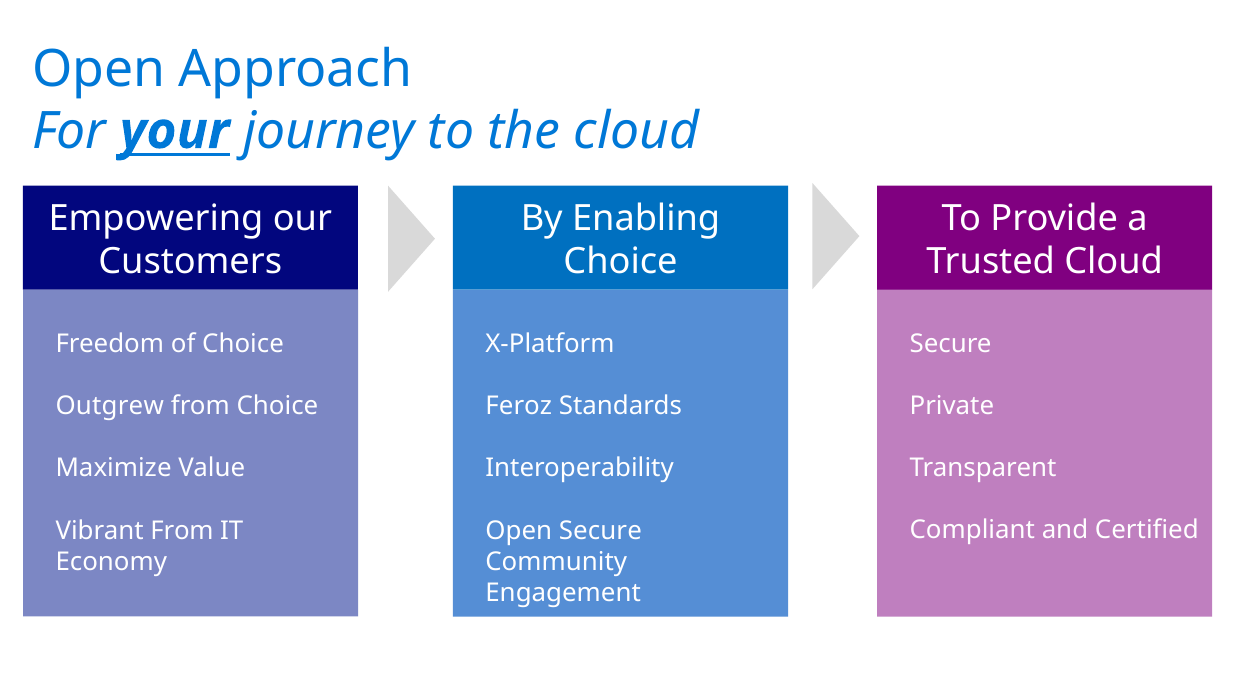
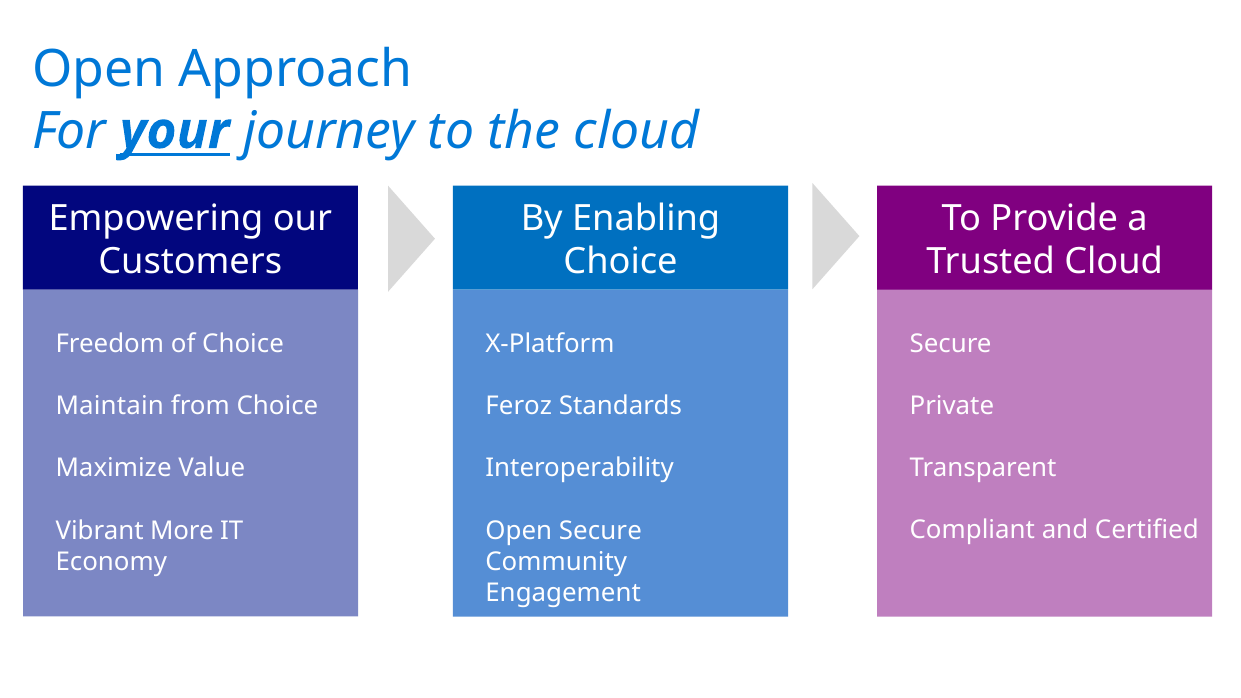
Outgrew: Outgrew -> Maintain (110, 406)
Vibrant From: From -> More (182, 531)
